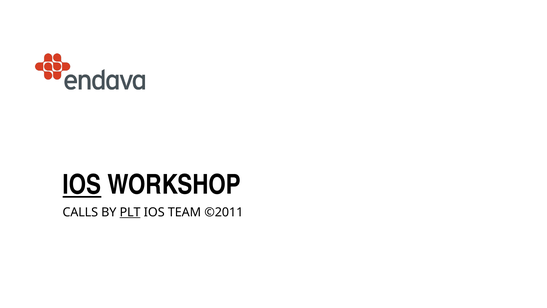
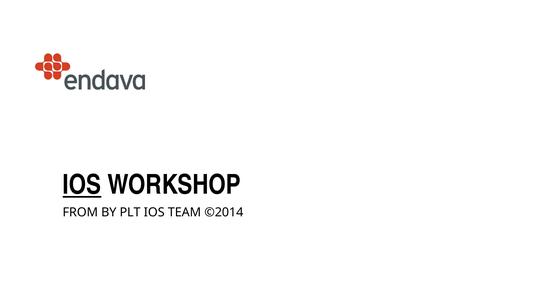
CALLS: CALLS -> FROM (80, 212)
PLT underline: present -> none (130, 212)
©2011: ©2011 -> ©2014 (224, 212)
